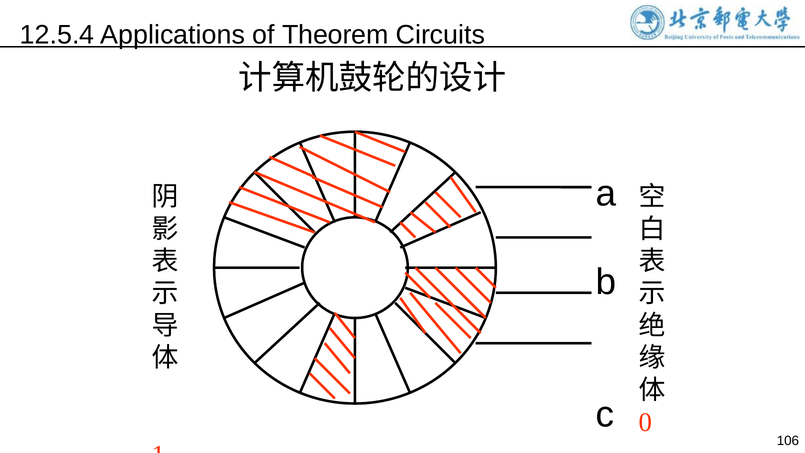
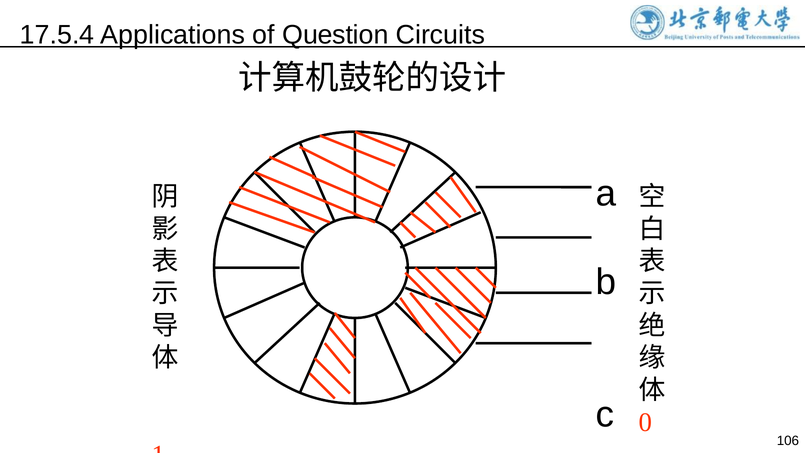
12.5.4: 12.5.4 -> 17.5.4 (57, 35)
Theorem: Theorem -> Question (335, 35)
